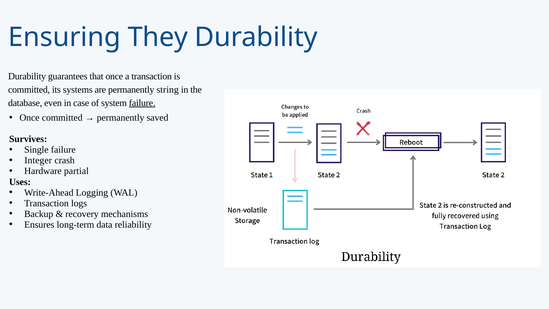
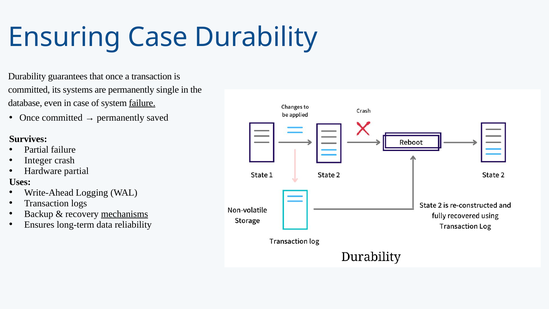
Ensuring They: They -> Case (158, 37)
string: string -> single (168, 90)
Single: Single -> Partial (36, 150)
mechanisms underline: none -> present (125, 214)
